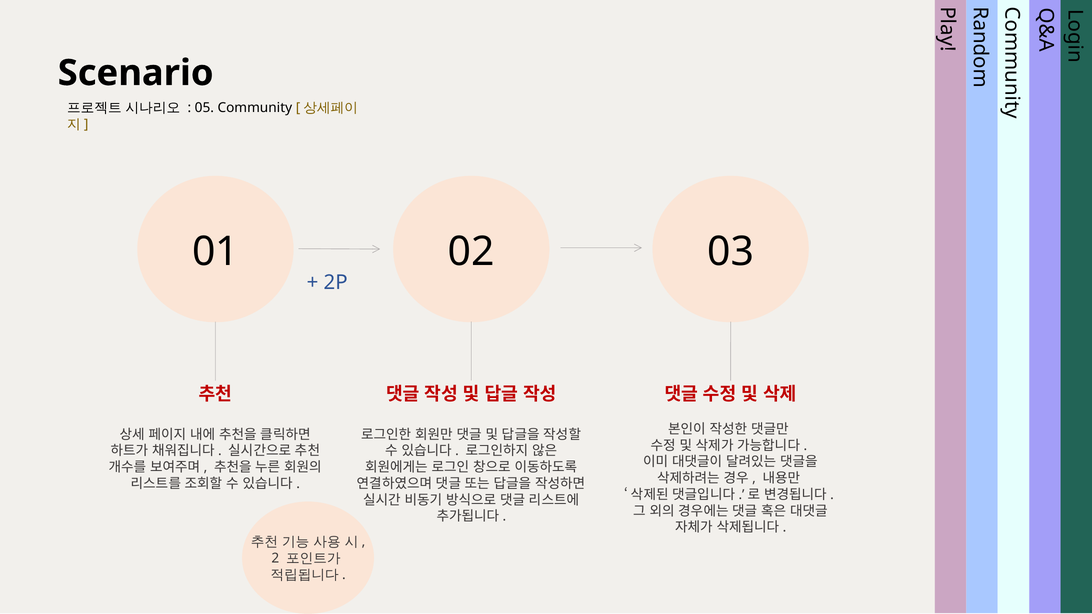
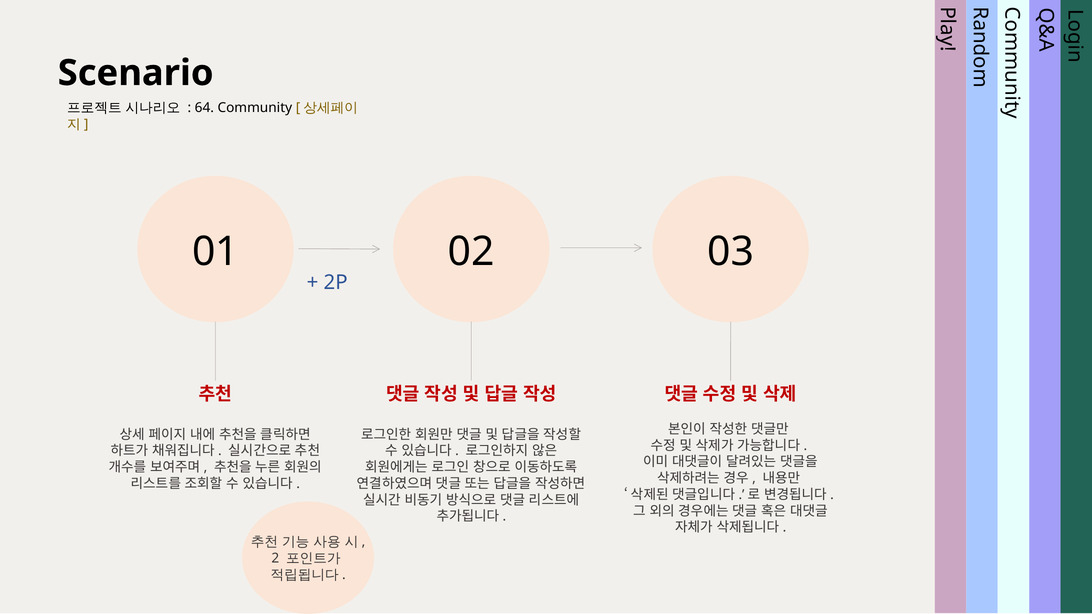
05: 05 -> 64 (204, 108)
